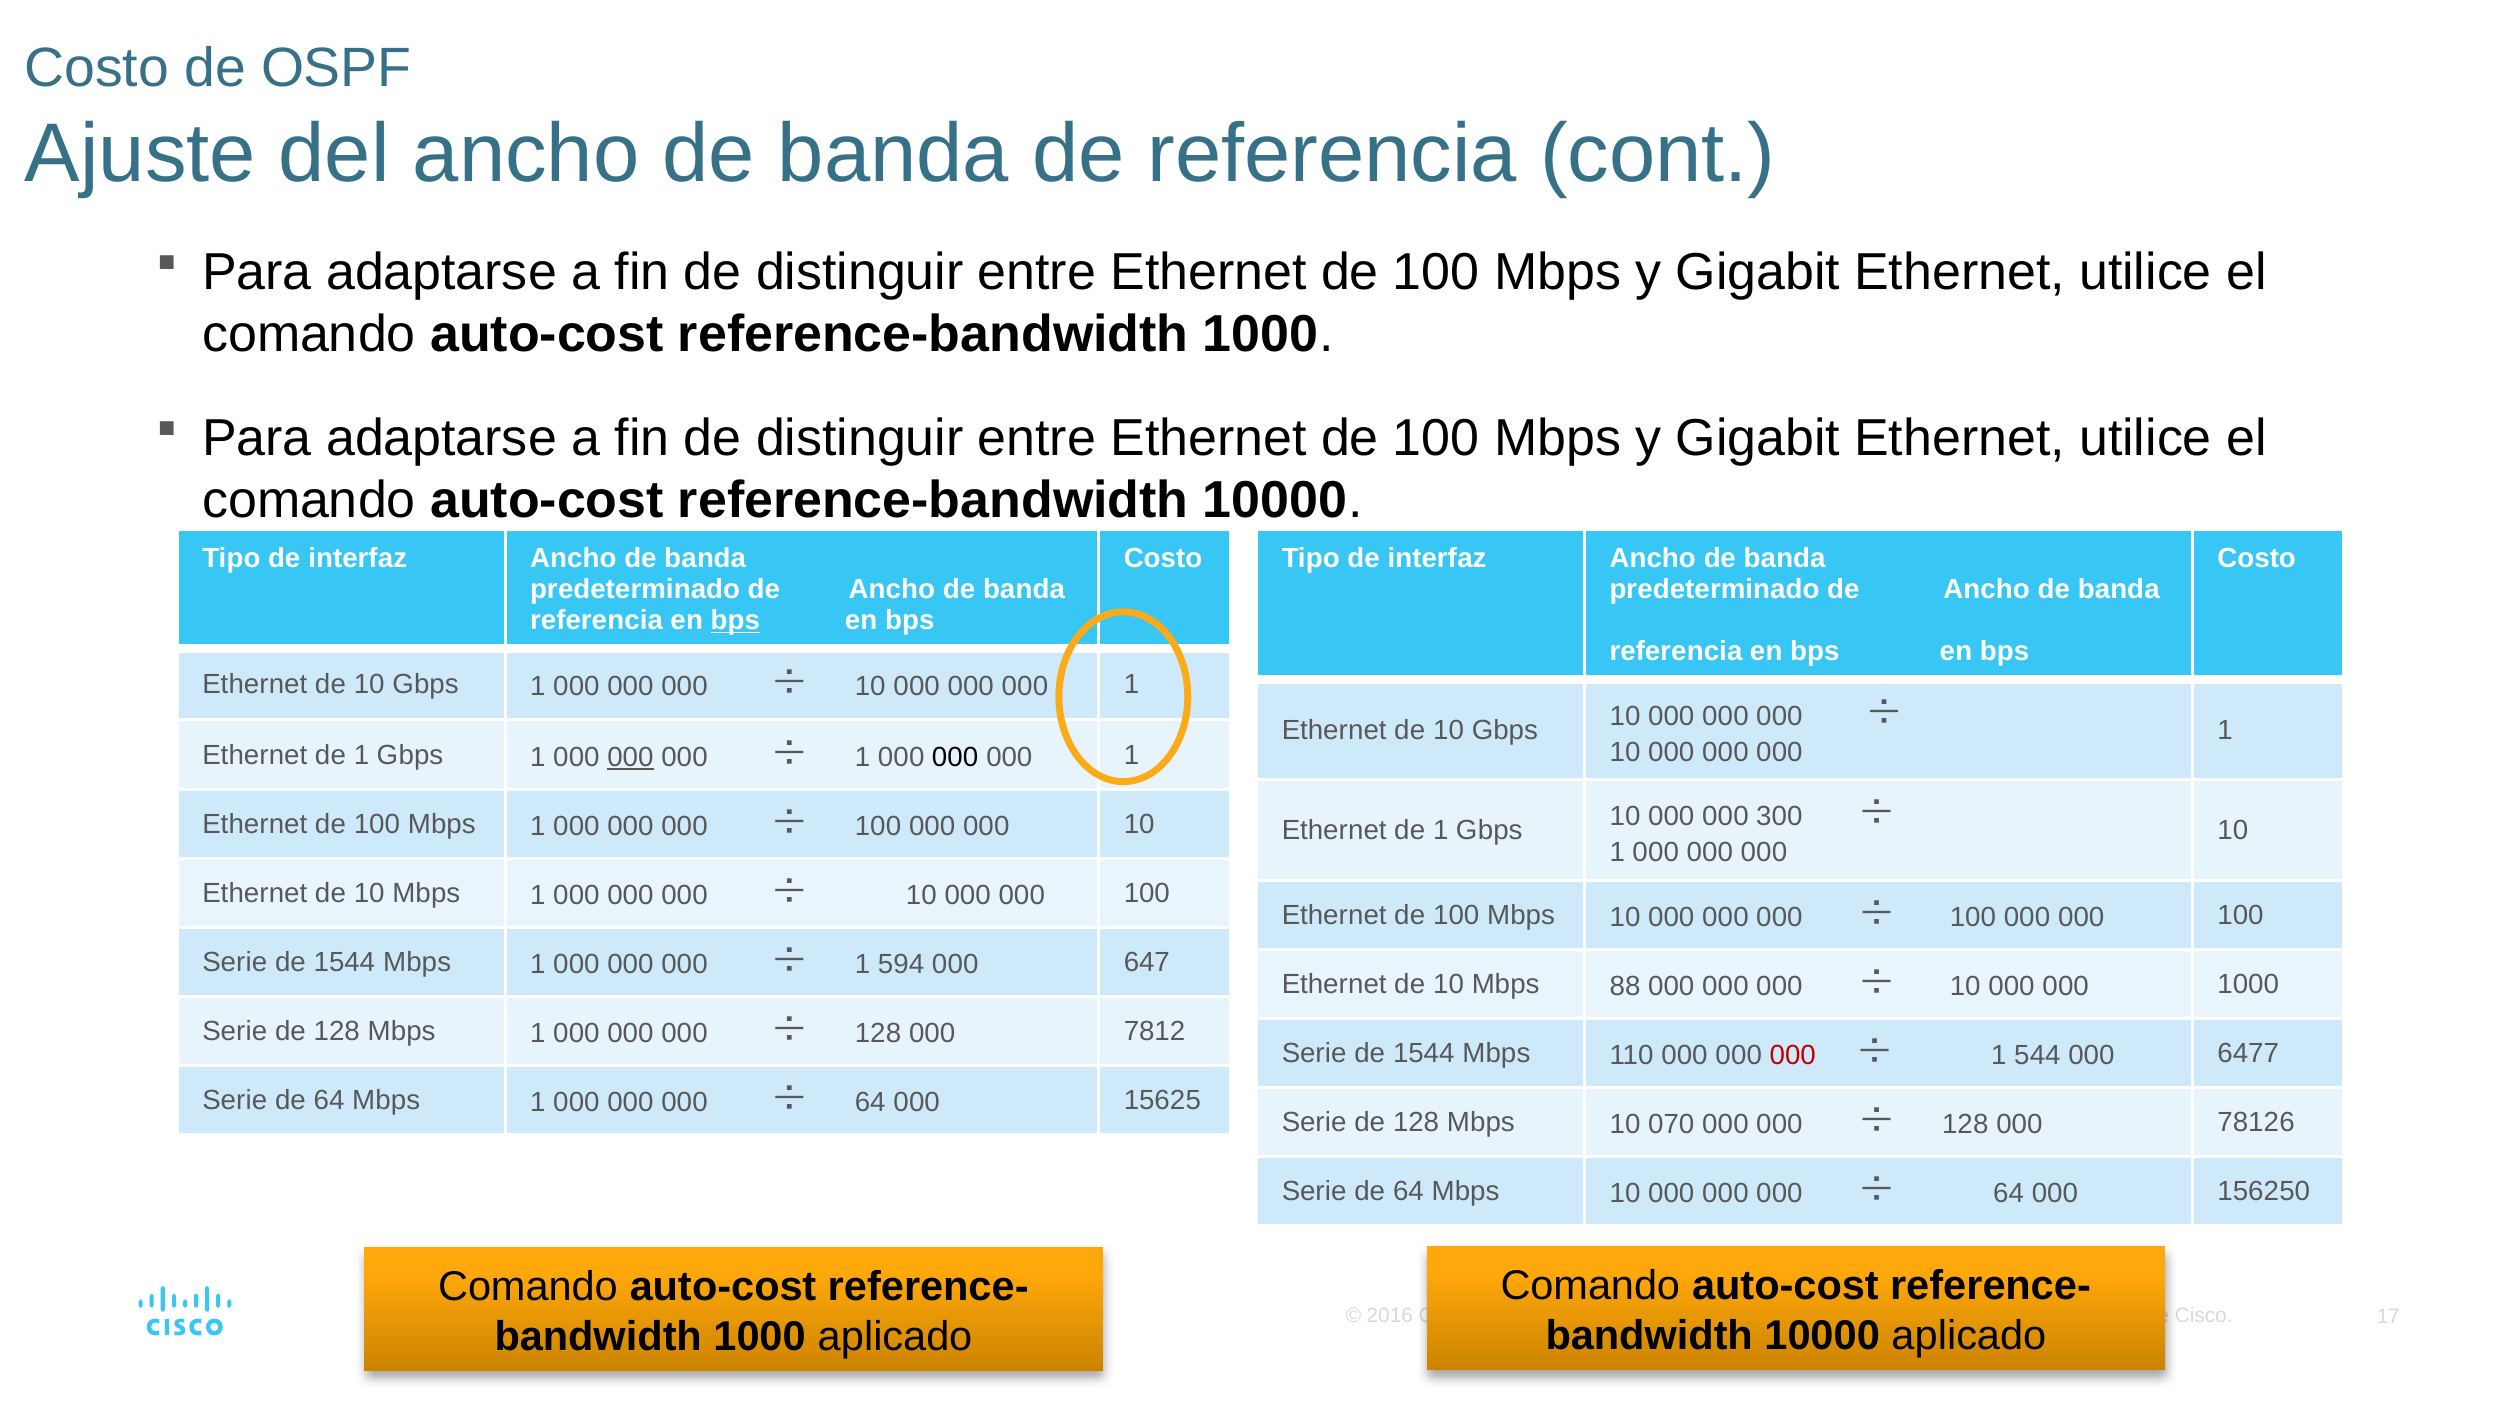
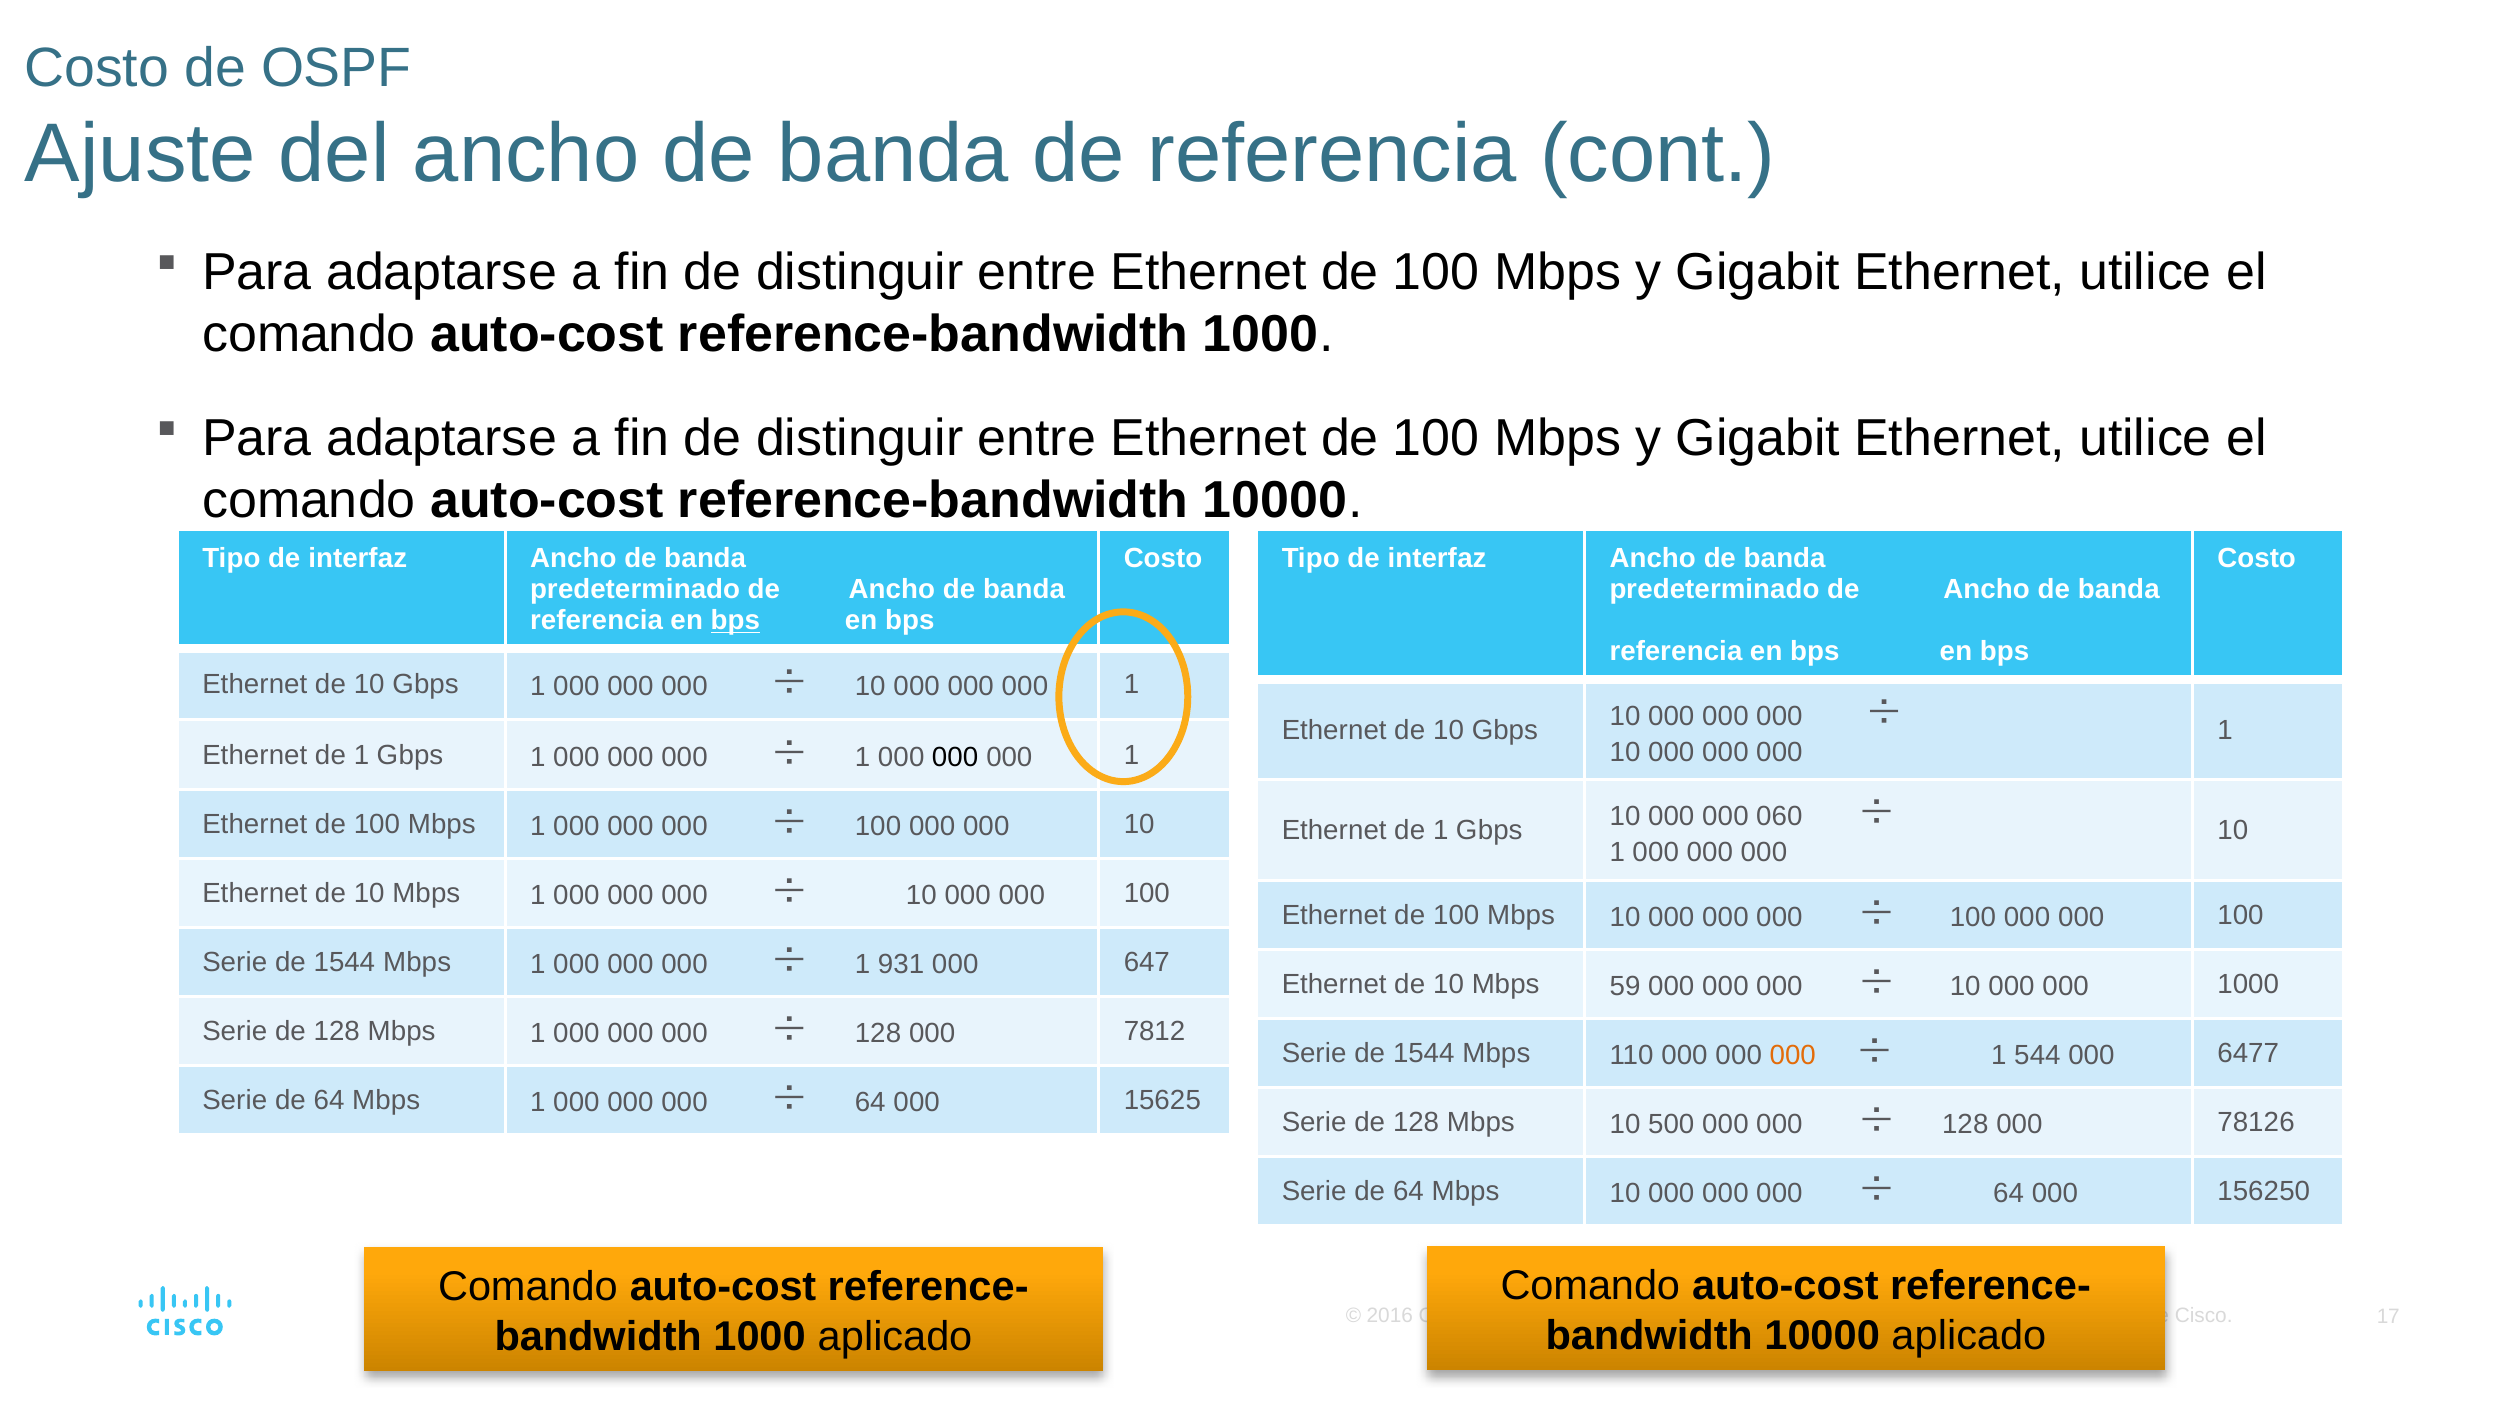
000 underline: present -> none (630, 757)
300: 300 -> 060 (1779, 817)
594: 594 -> 931 (901, 964)
88: 88 -> 59 (1625, 986)
000 colour: red -> orange (1793, 1055)
070: 070 -> 500 (1671, 1124)
